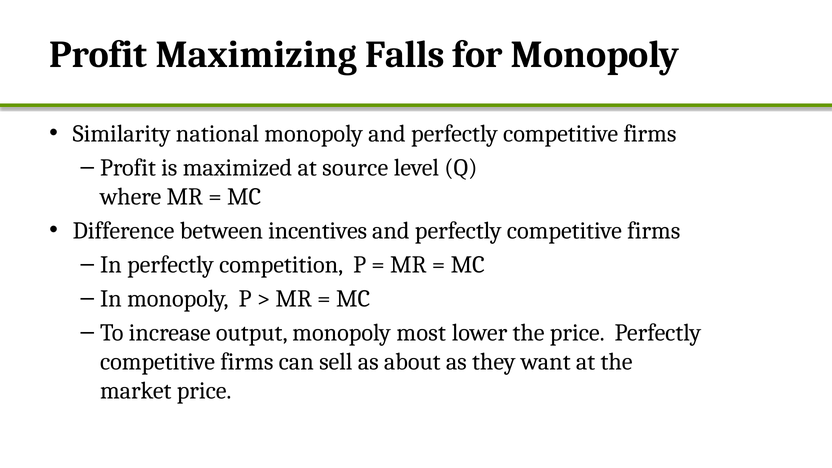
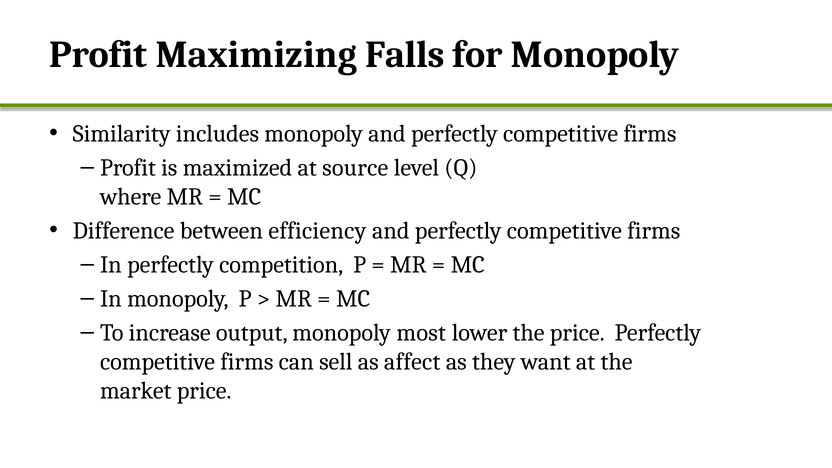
national: national -> includes (217, 134)
incentives: incentives -> efficiency (317, 231)
about: about -> affect (412, 362)
